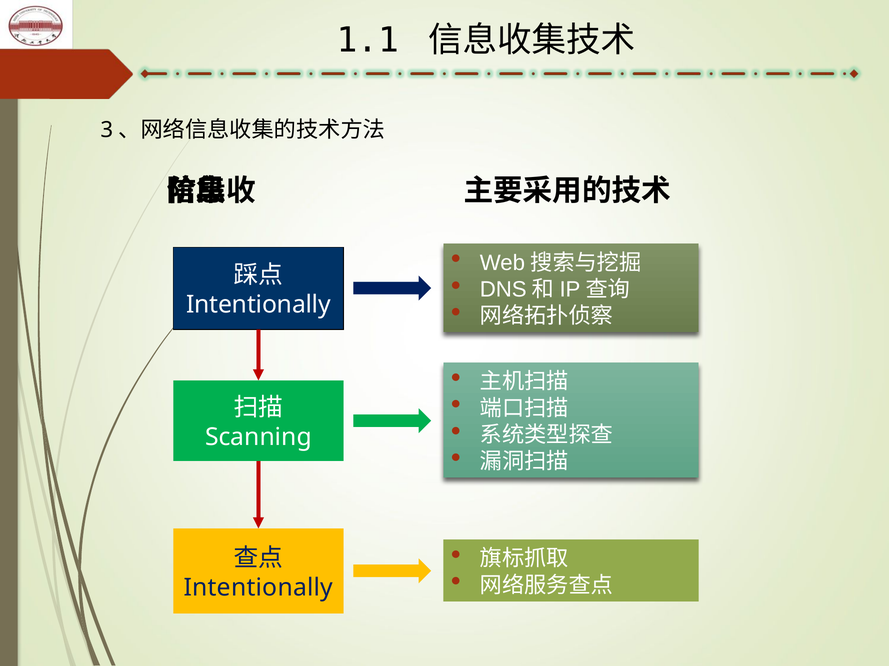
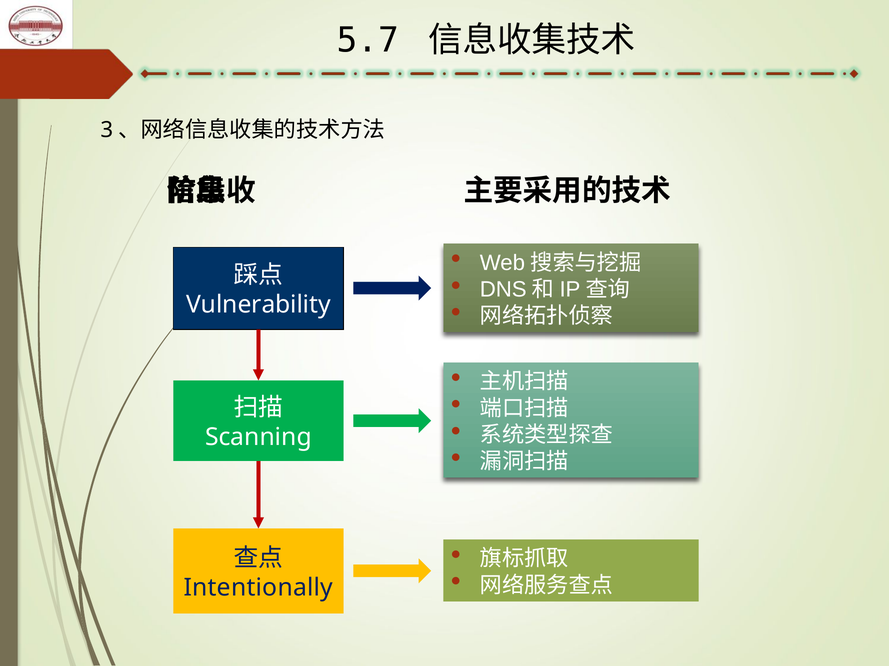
1.1: 1.1 -> 5.7 (368, 41)
Intentionally: Intentionally -> Vulnerability (258, 305)
